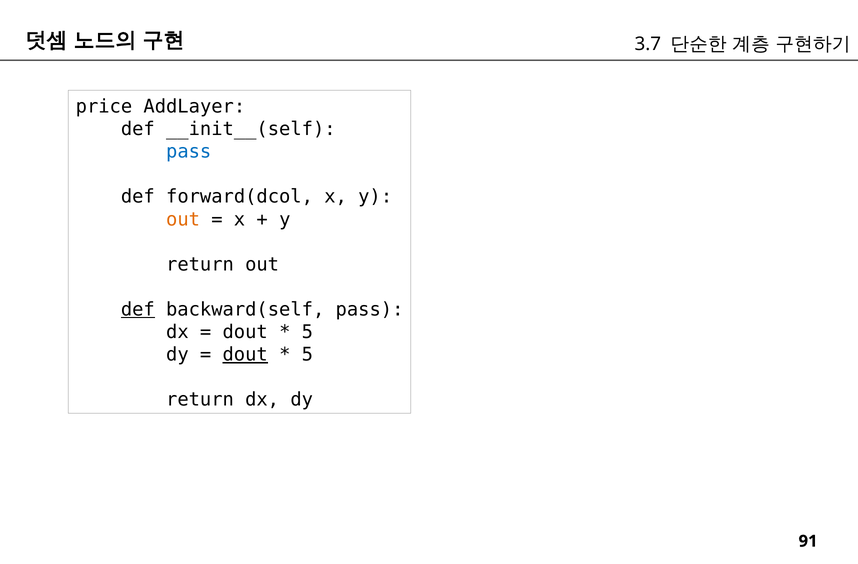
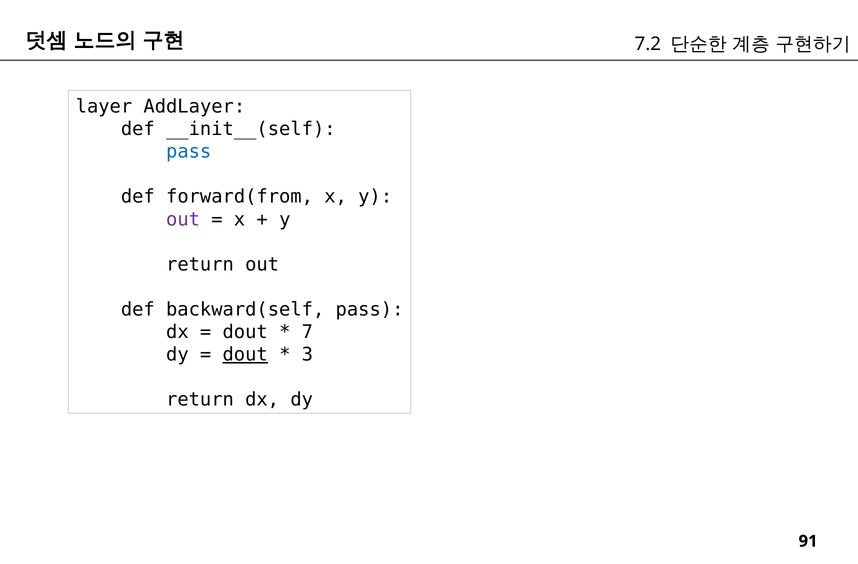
3.7: 3.7 -> 7.2 (648, 44)
price: price -> layer (104, 106)
forward(dcol: forward(dcol -> forward(from (240, 197)
out colour: orange -> purple (183, 219)
def underline: present -> none (138, 309)
5: 5 -> 7 (307, 332)
5: 5 -> 3 (307, 354)
